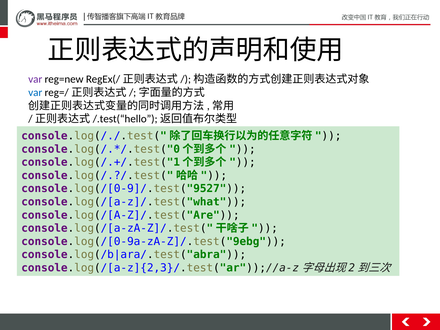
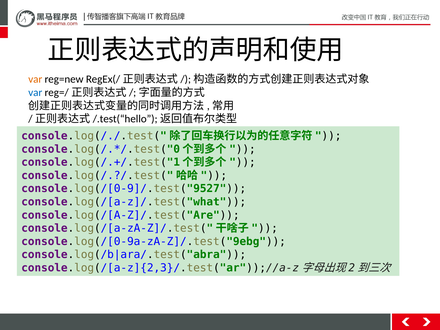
var colour: purple -> orange (35, 79)
